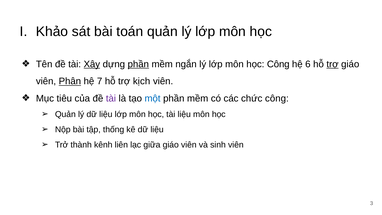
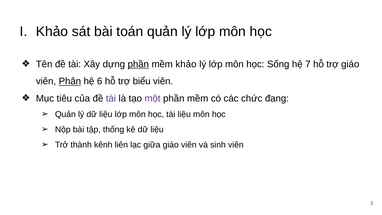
Xây underline: present -> none (92, 64)
mềm ngắn: ngắn -> khảo (186, 64)
học Công: Công -> Sống (278, 64)
6: 6 -> 7 (308, 64)
trợ underline: present -> none (332, 64)
7: 7 -> 6 (100, 81)
kịch: kịch -> biểu (142, 81)
một colour: blue -> purple (153, 98)
chức công: công -> đang (277, 98)
